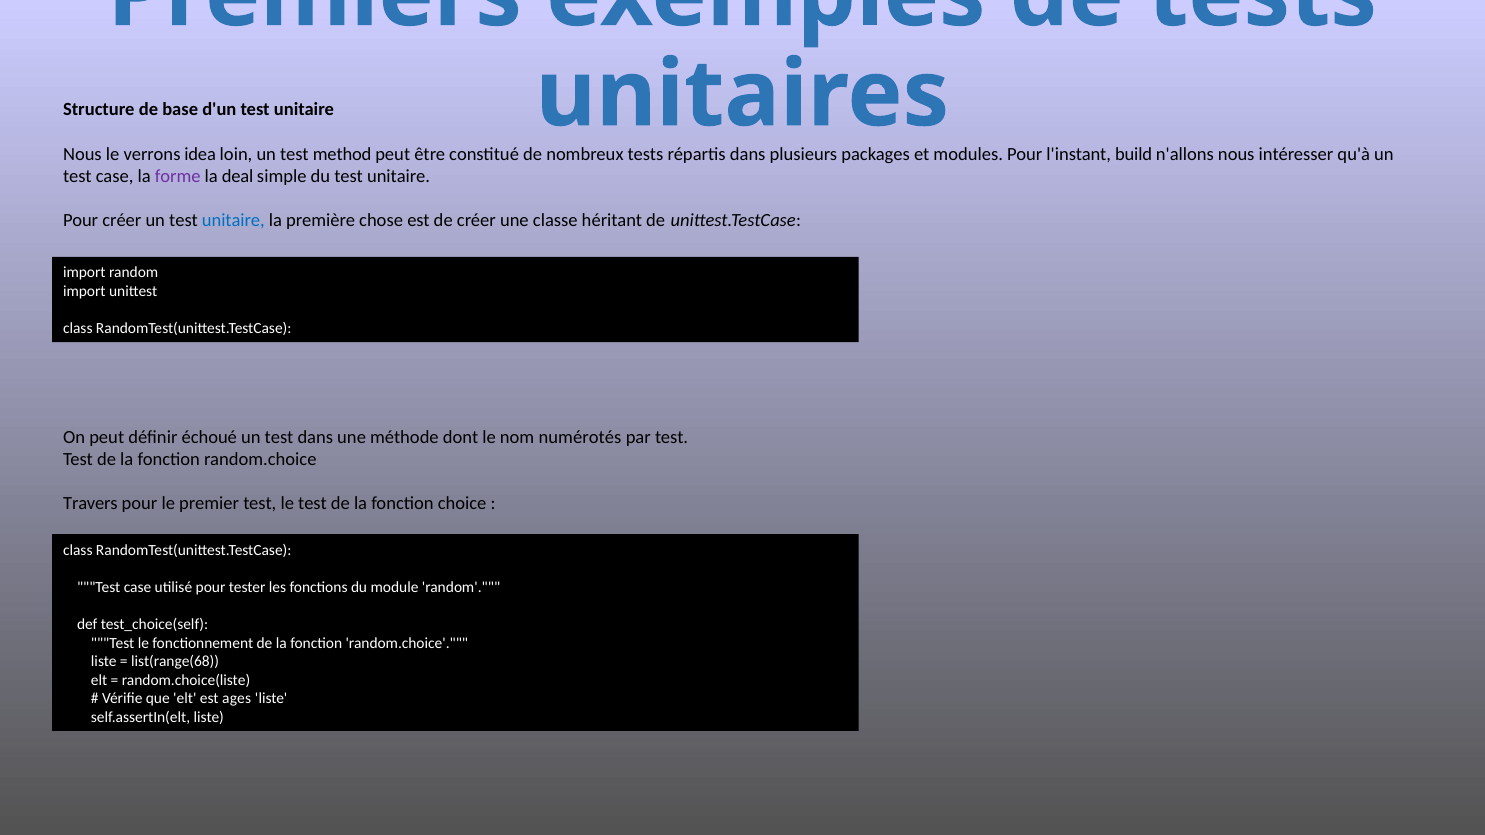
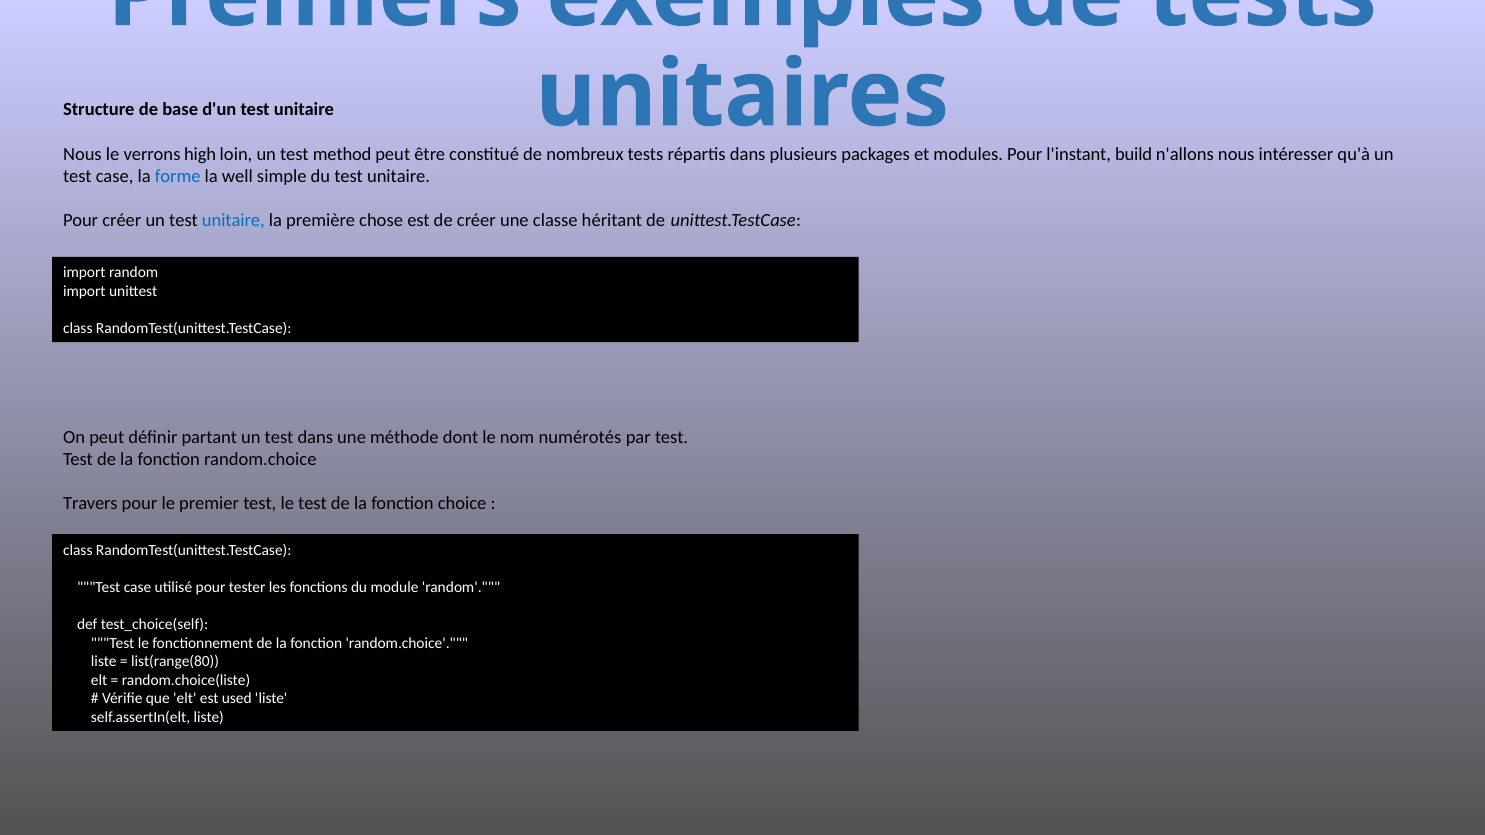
idea: idea -> high (200, 154)
forme colour: purple -> blue (178, 176)
deal: deal -> well (237, 176)
échoué: échoué -> partant (209, 437)
list(range(68: list(range(68 -> list(range(80 (175, 662)
ages: ages -> used (237, 699)
